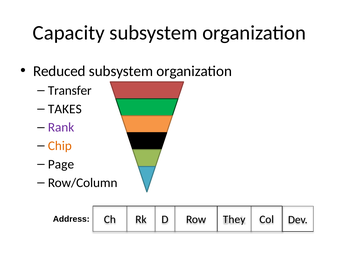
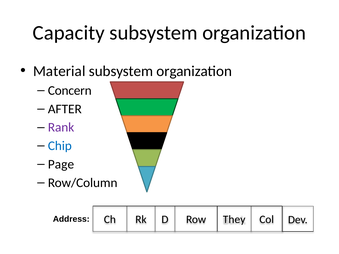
Reduced: Reduced -> Material (59, 71)
Transfer: Transfer -> Concern (70, 91)
TAKES: TAKES -> AFTER (65, 109)
Chip colour: orange -> blue (60, 146)
